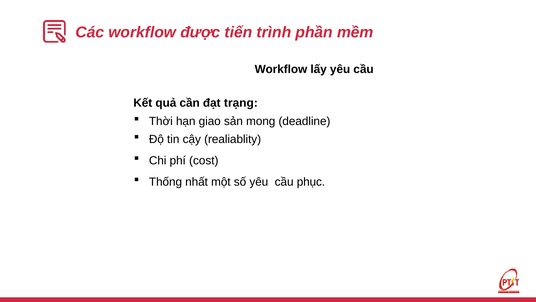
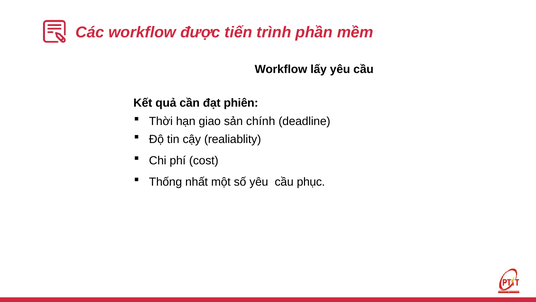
trạng: trạng -> phiên (241, 103)
mong: mong -> chính (261, 121)
